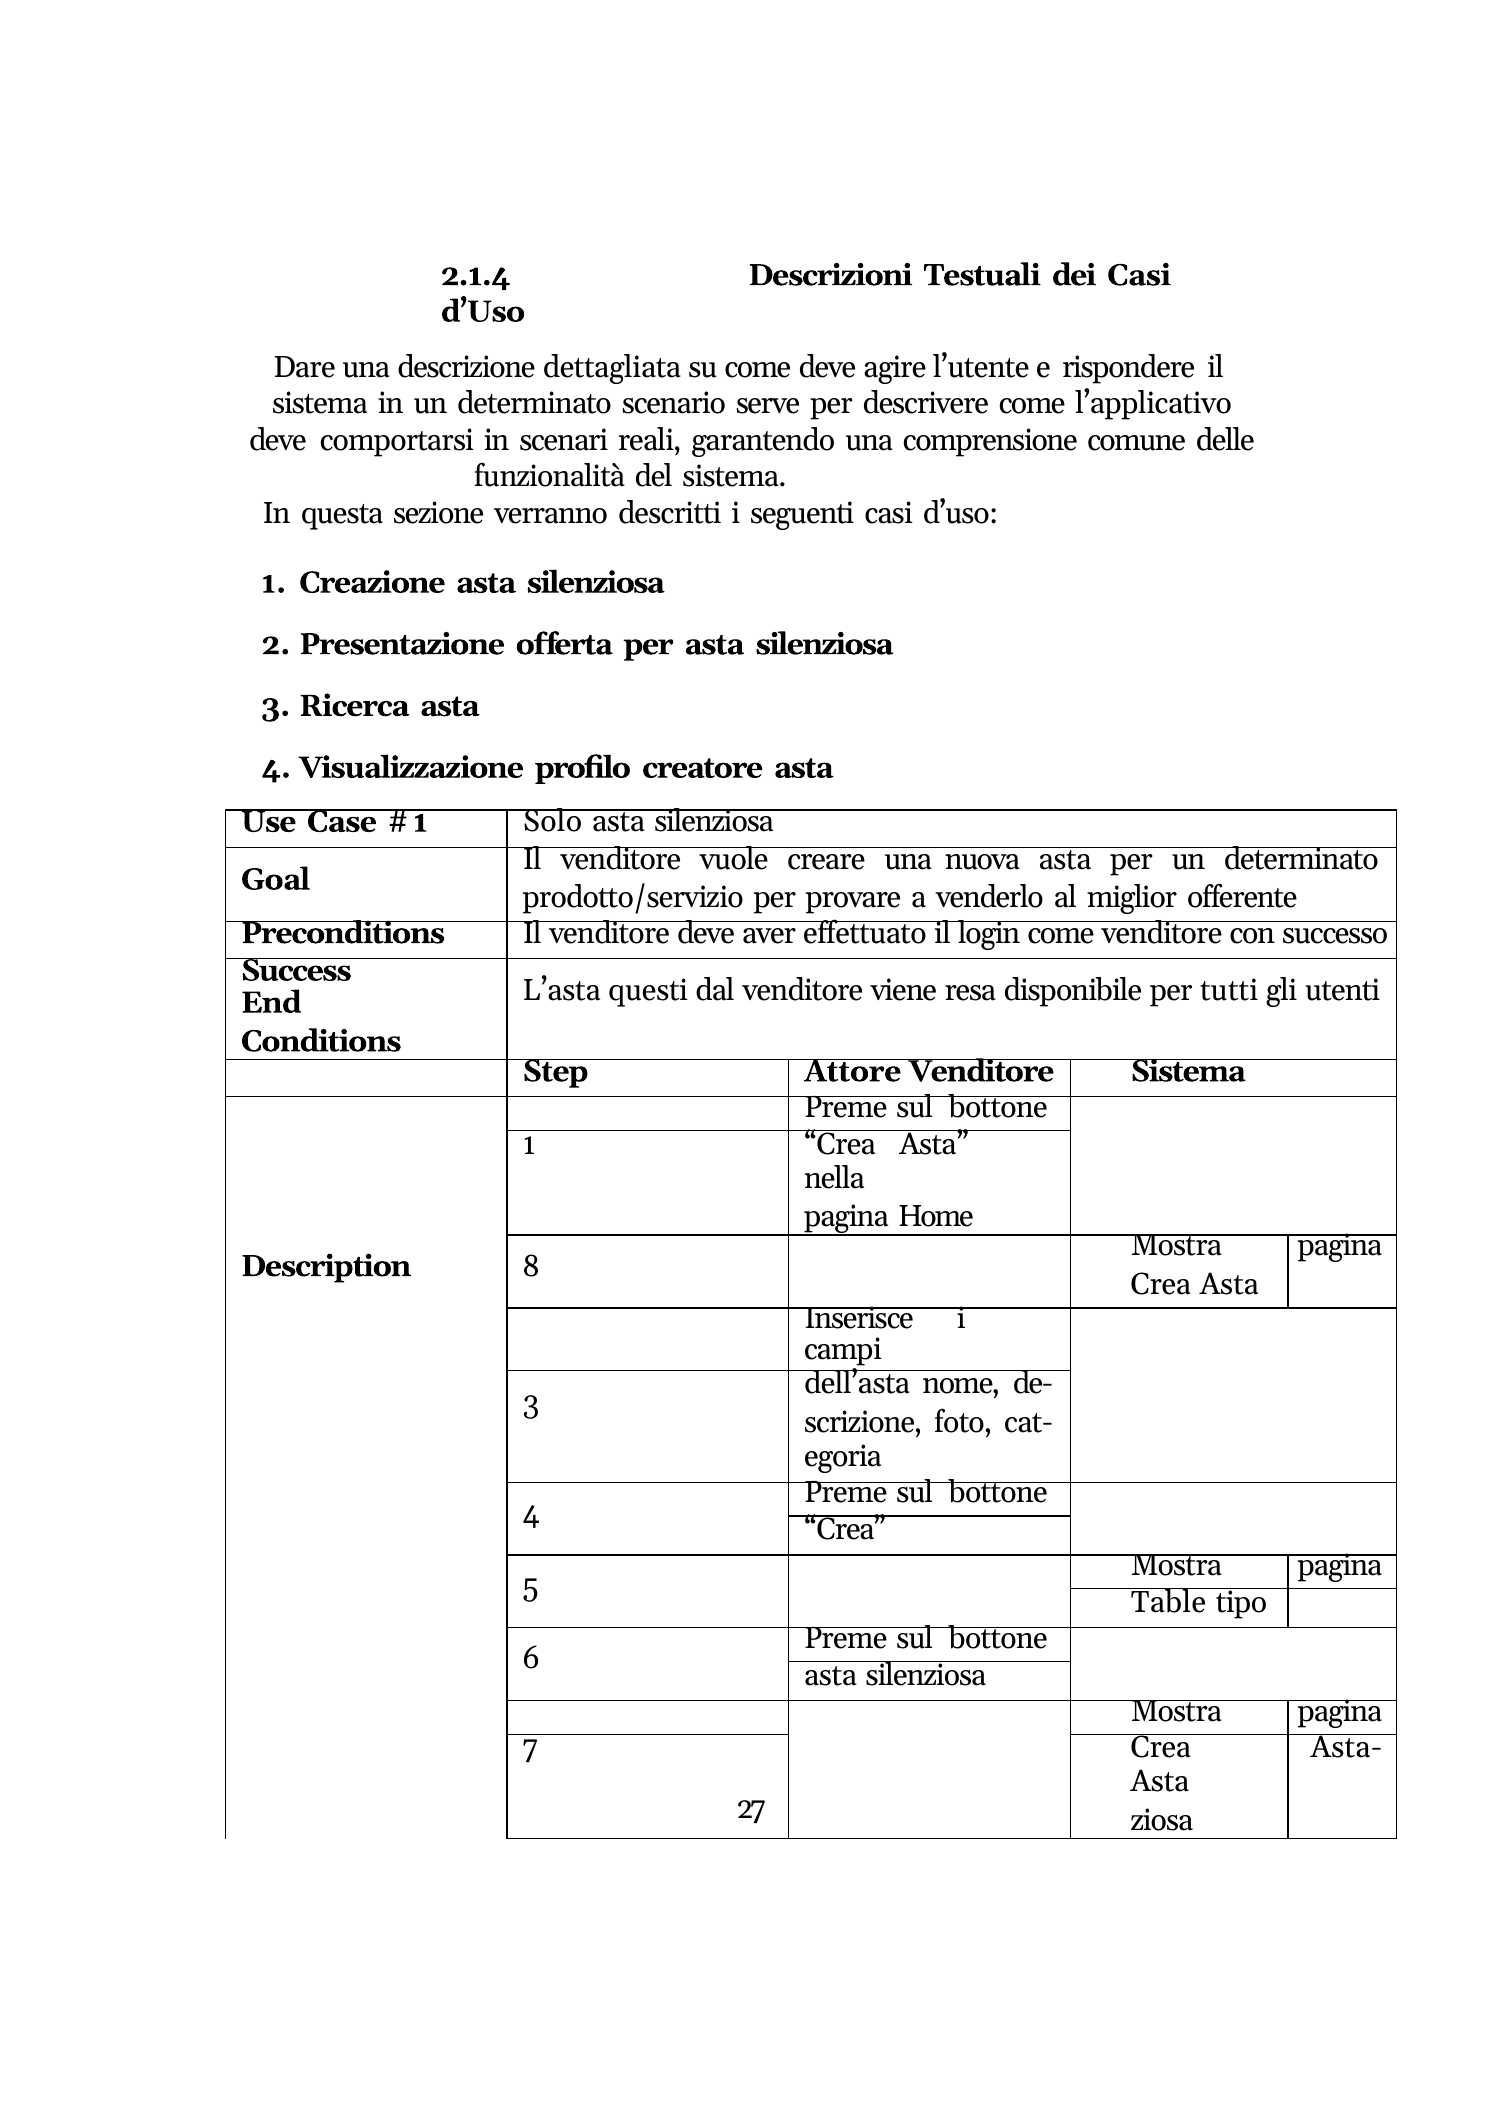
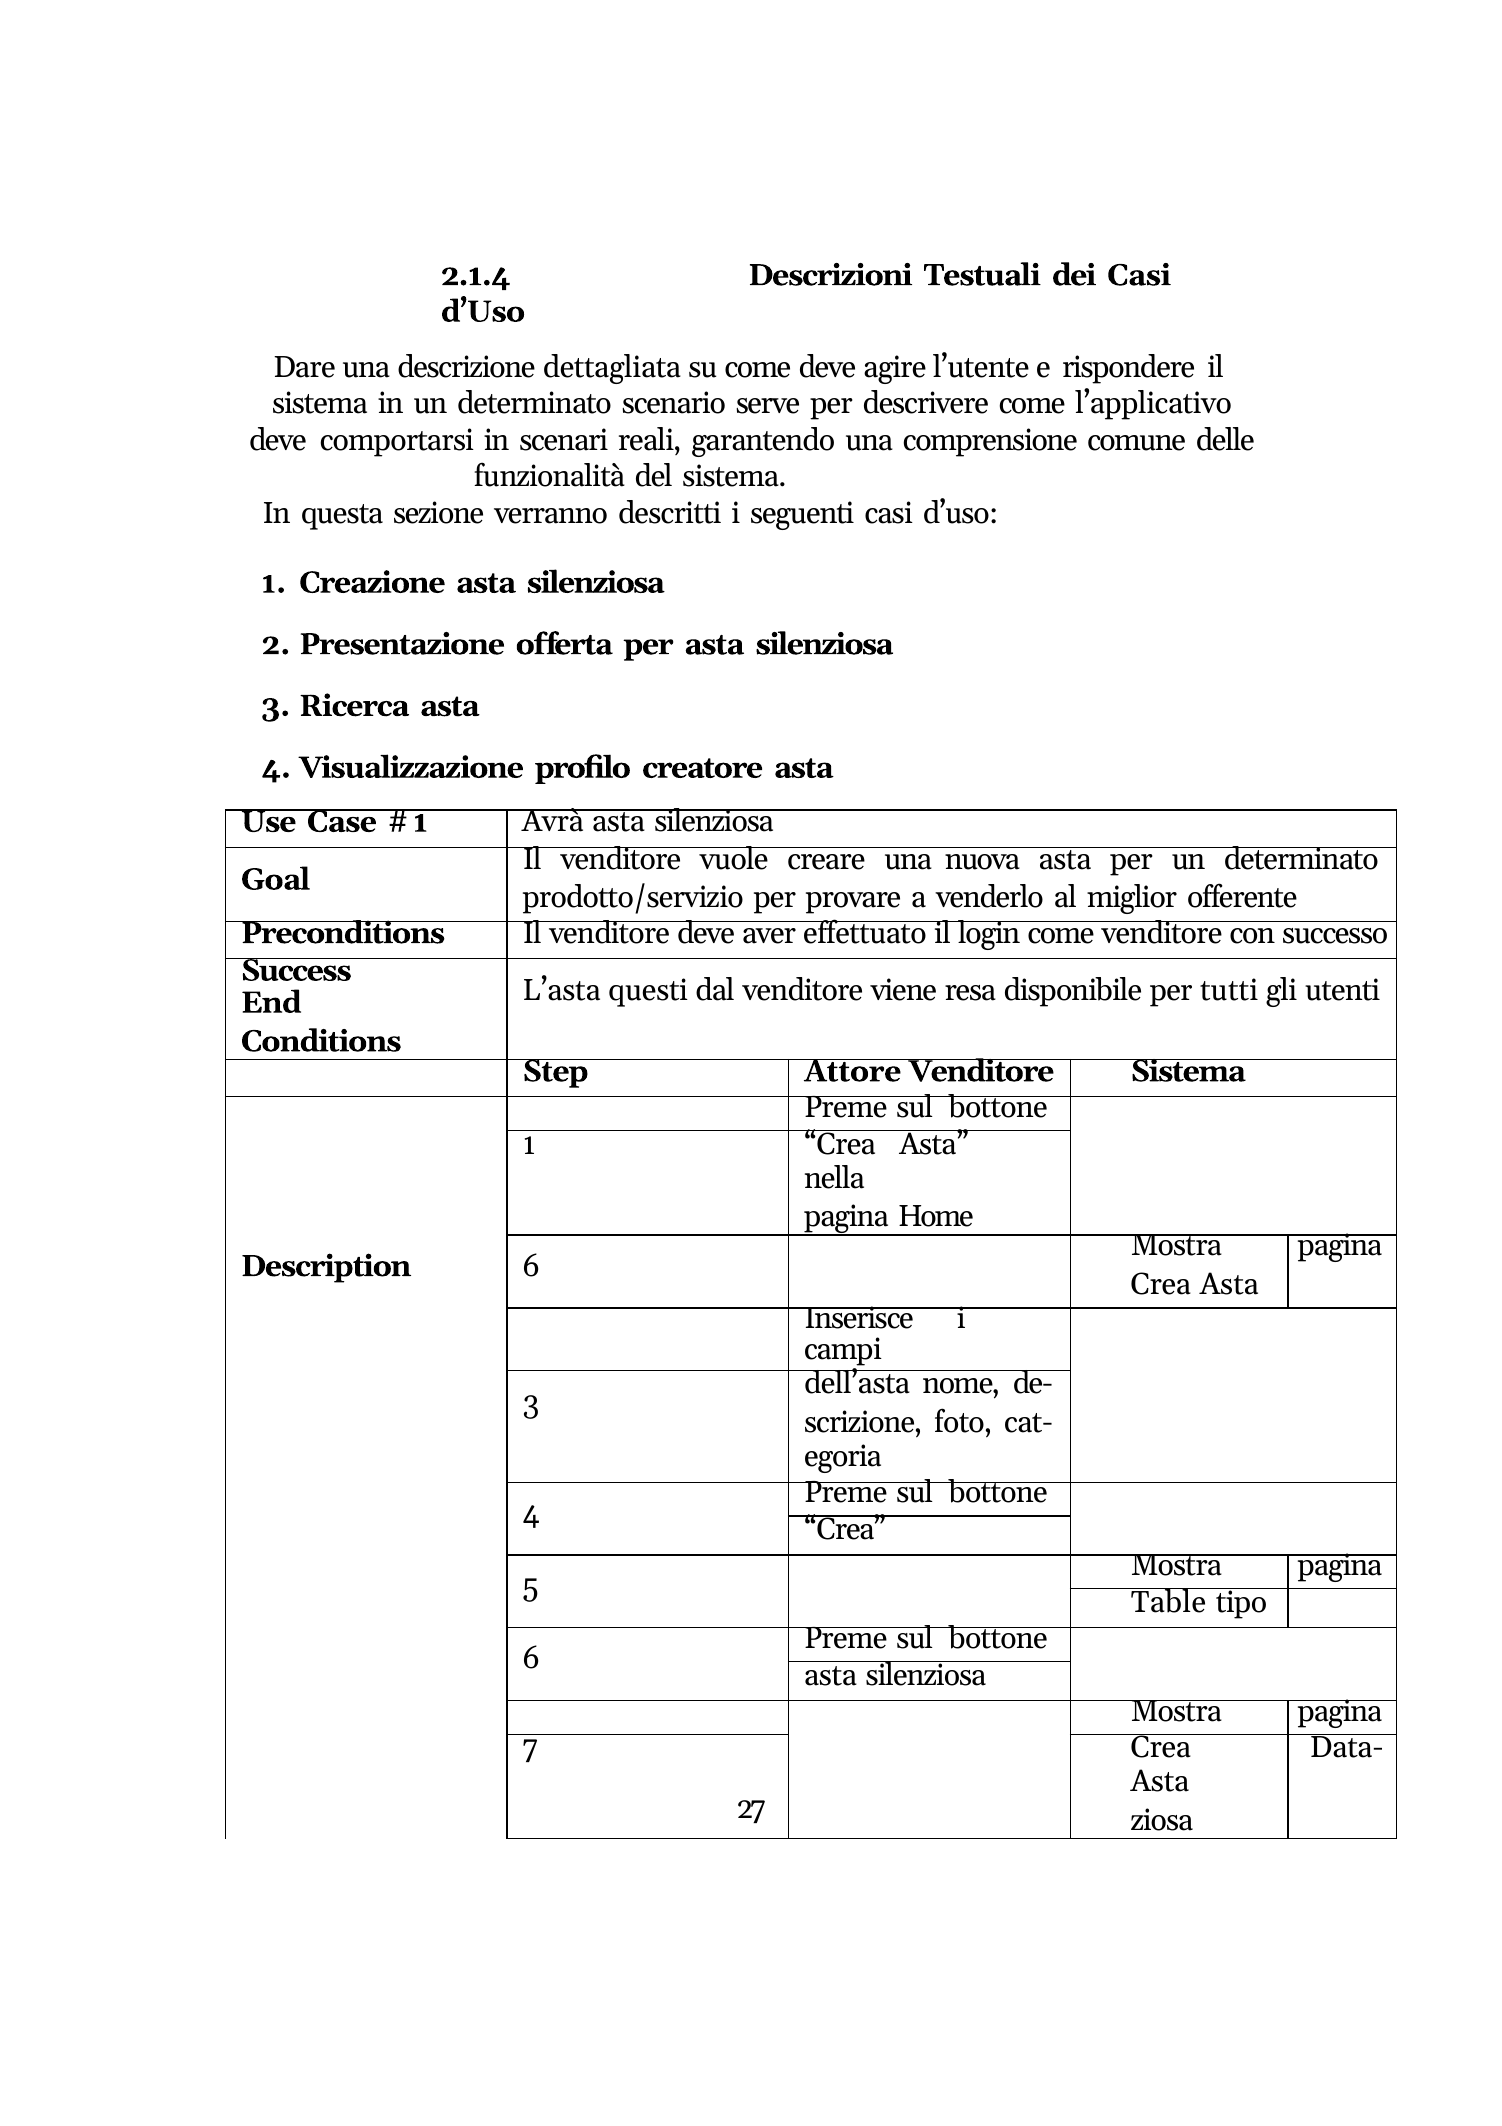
Solo: Solo -> Avrà (553, 822)
Description 8: 8 -> 6 (531, 1266)
Asta-: Asta- -> Data- (1347, 1748)
